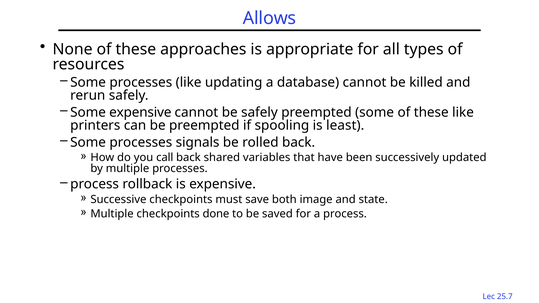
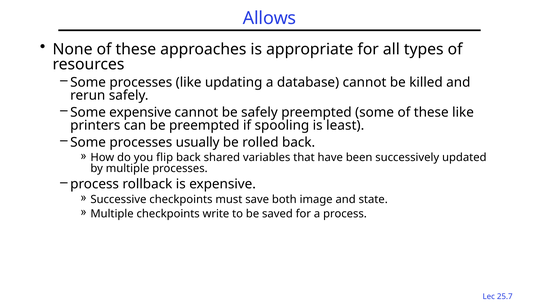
signals: signals -> usually (198, 142)
call: call -> flip (165, 158)
done: done -> write (216, 214)
